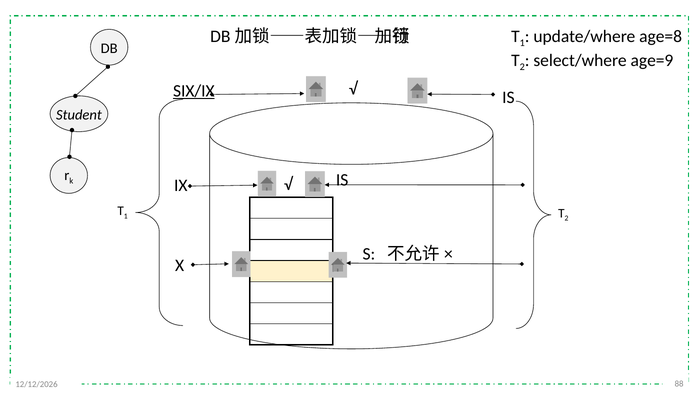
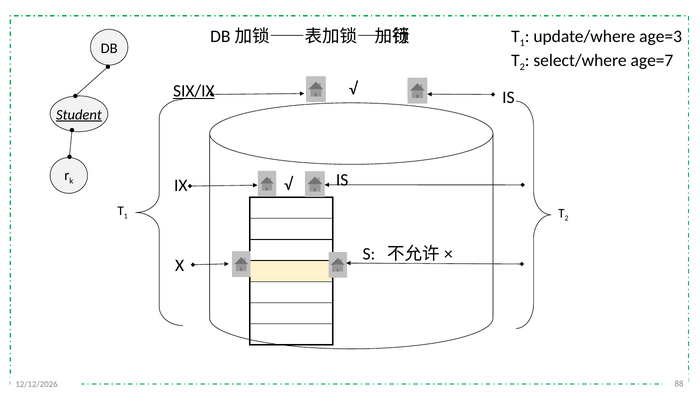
age=8: age=8 -> age=3 (661, 36)
age=9: age=9 -> age=7 (652, 60)
Student underline: none -> present (79, 115)
